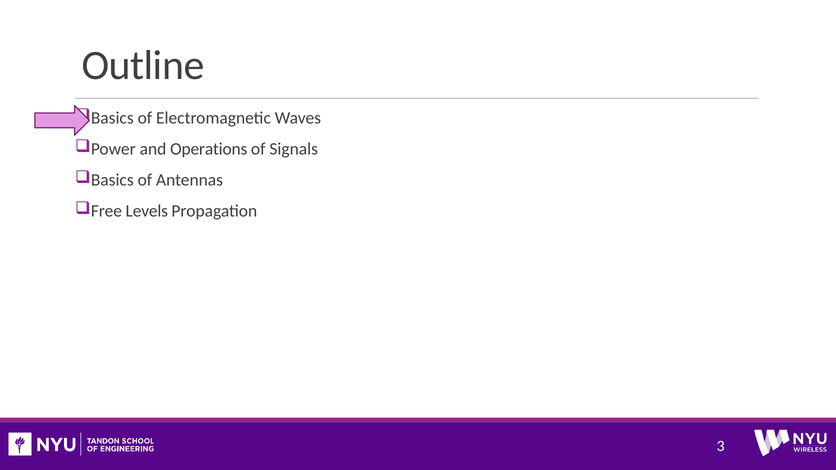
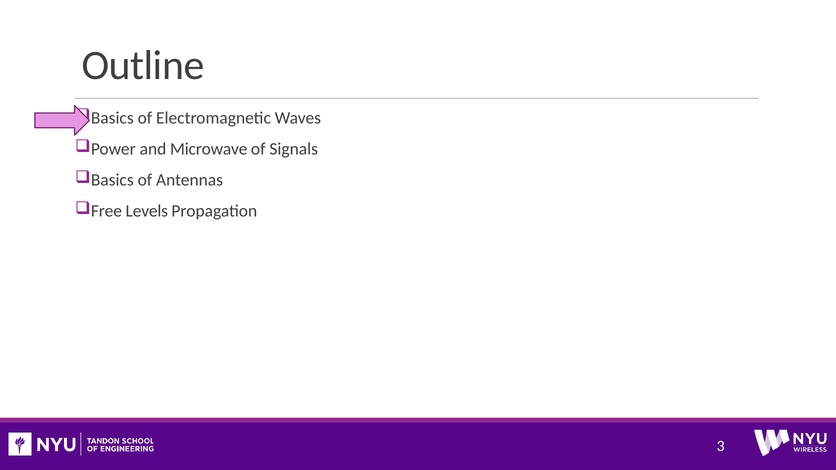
Operations: Operations -> Microwave (209, 149)
